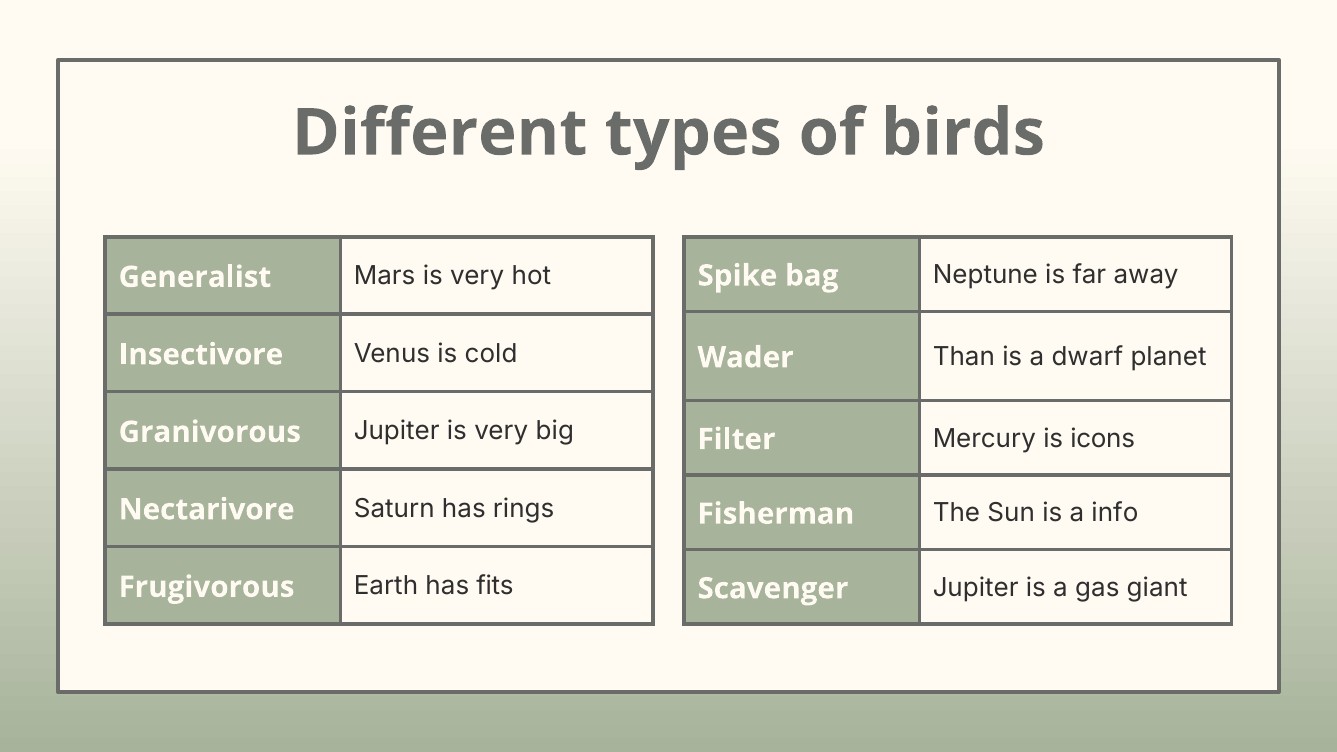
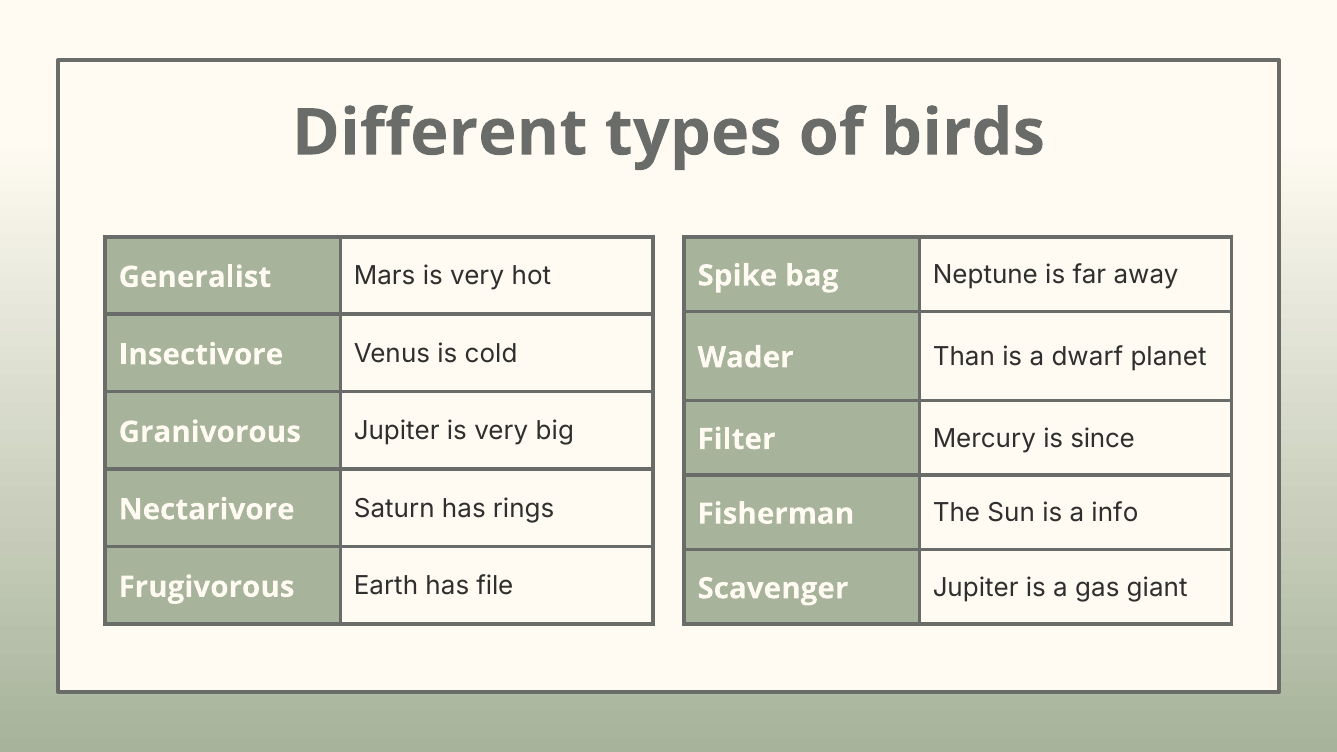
icons: icons -> since (1103, 439)
fits: fits -> file (495, 586)
